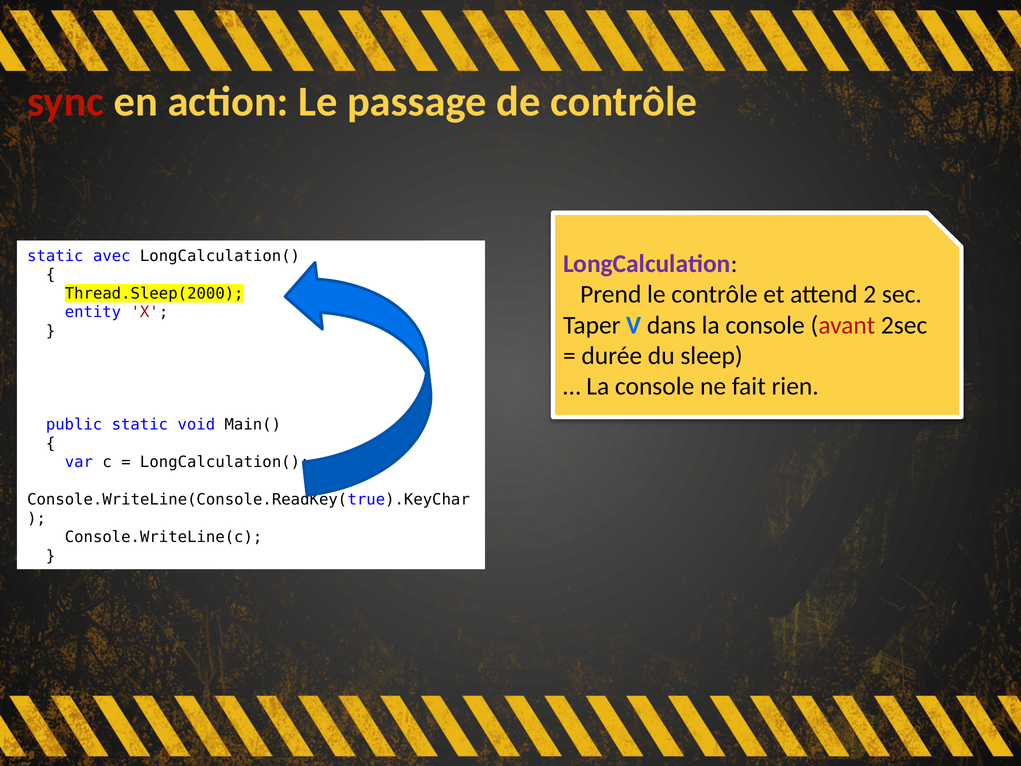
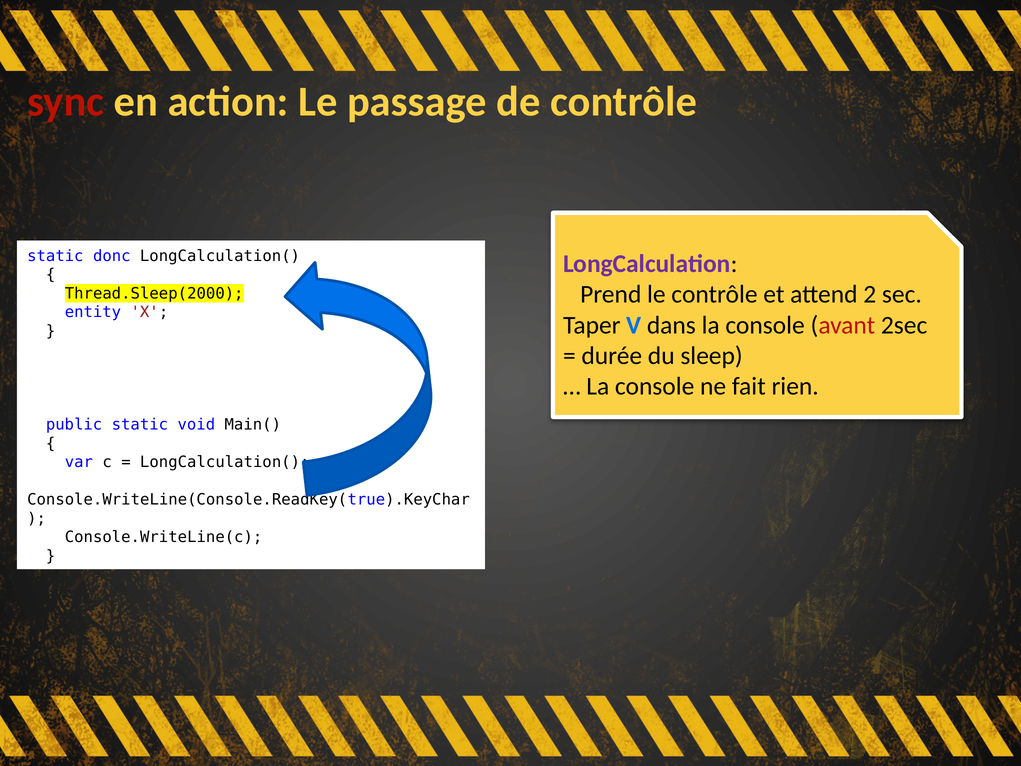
avec: avec -> donc (112, 256)
